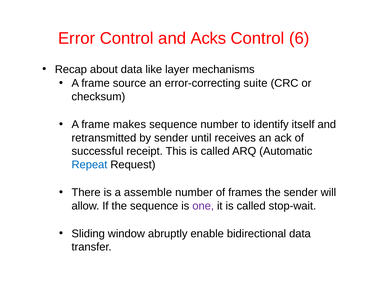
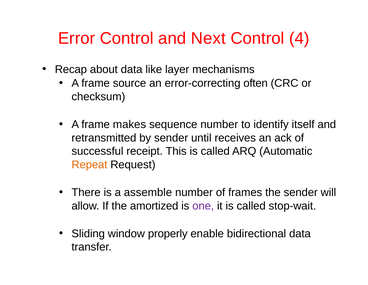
Acks: Acks -> Next (208, 38)
6: 6 -> 4 (299, 38)
suite: suite -> often (256, 83)
Repeat colour: blue -> orange (89, 164)
the sequence: sequence -> amortized (154, 205)
abruptly: abruptly -> properly (168, 233)
